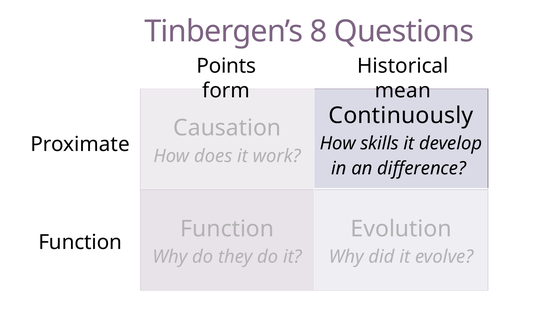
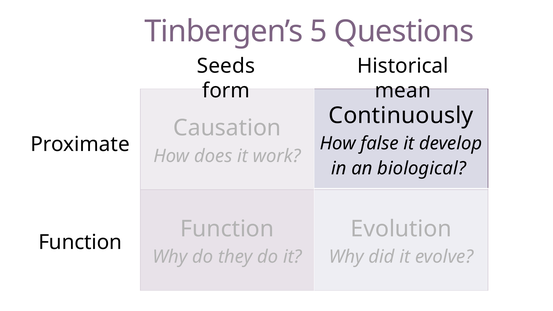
8: 8 -> 5 (319, 31)
Points: Points -> Seeds (226, 66)
skills: skills -> false (380, 143)
difference: difference -> biological (422, 169)
